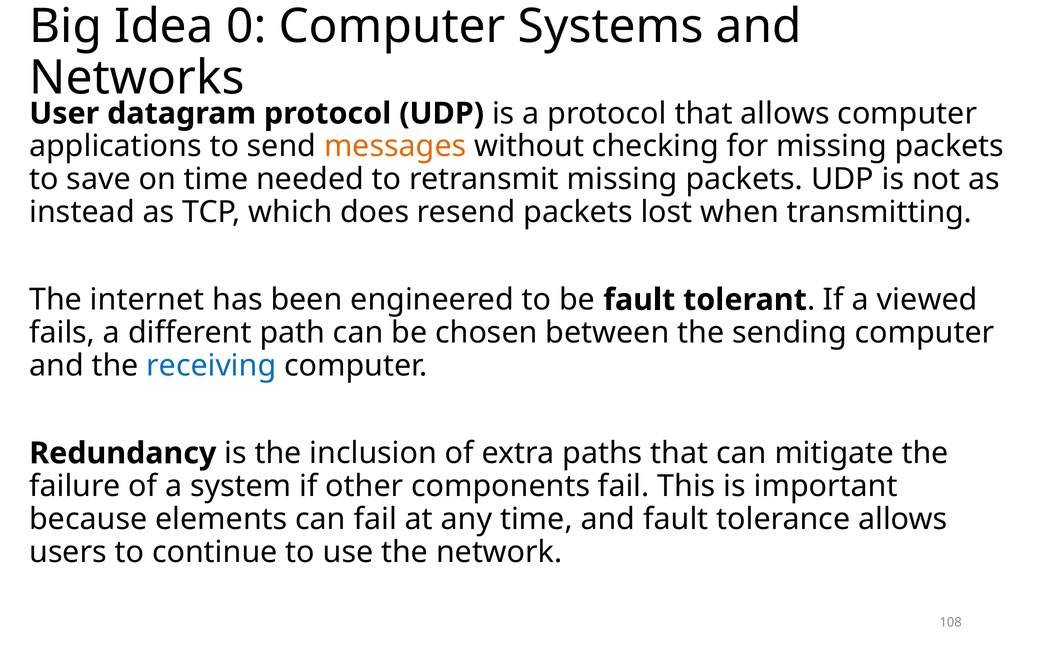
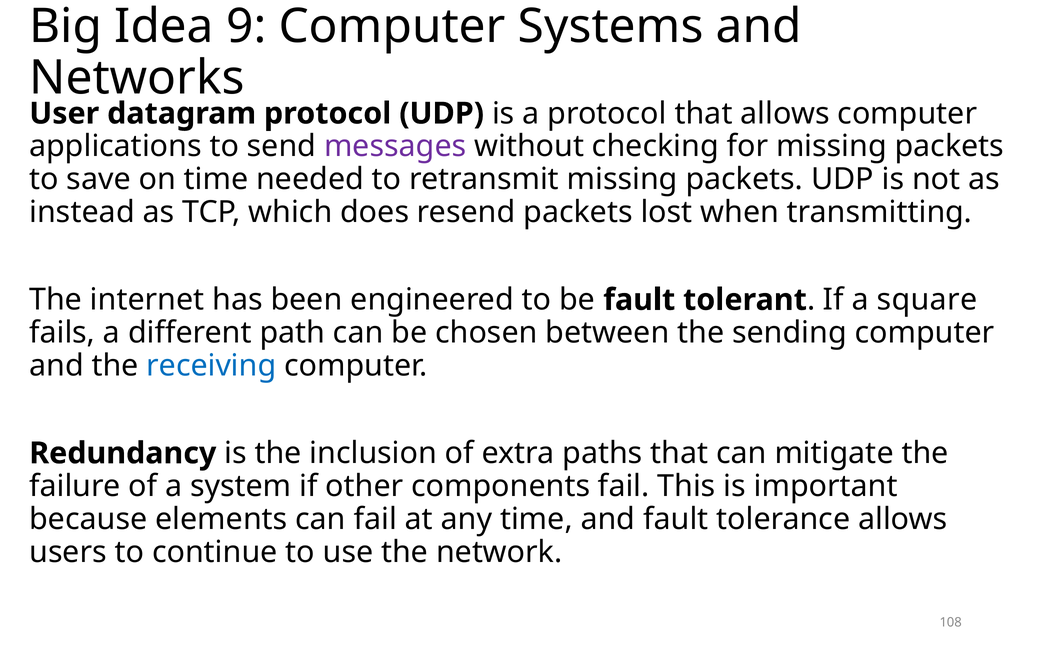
0: 0 -> 9 (246, 26)
messages colour: orange -> purple (395, 146)
viewed: viewed -> square (927, 300)
